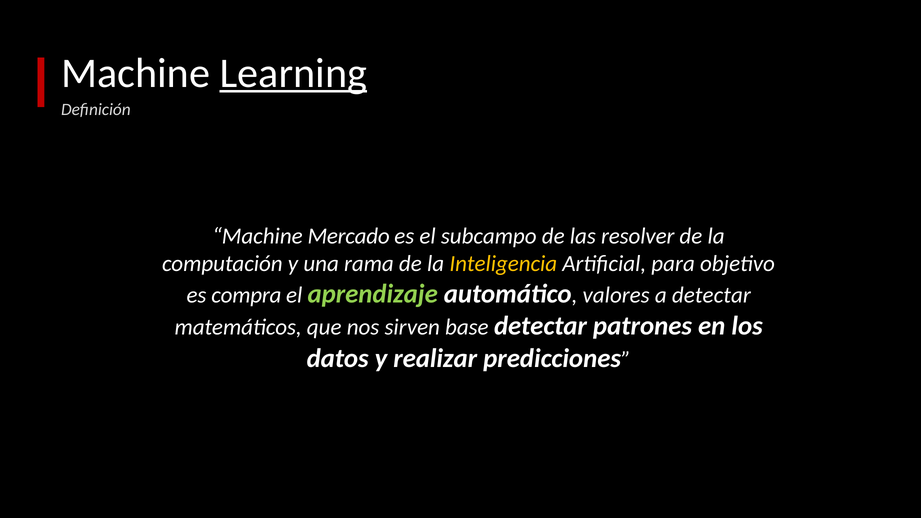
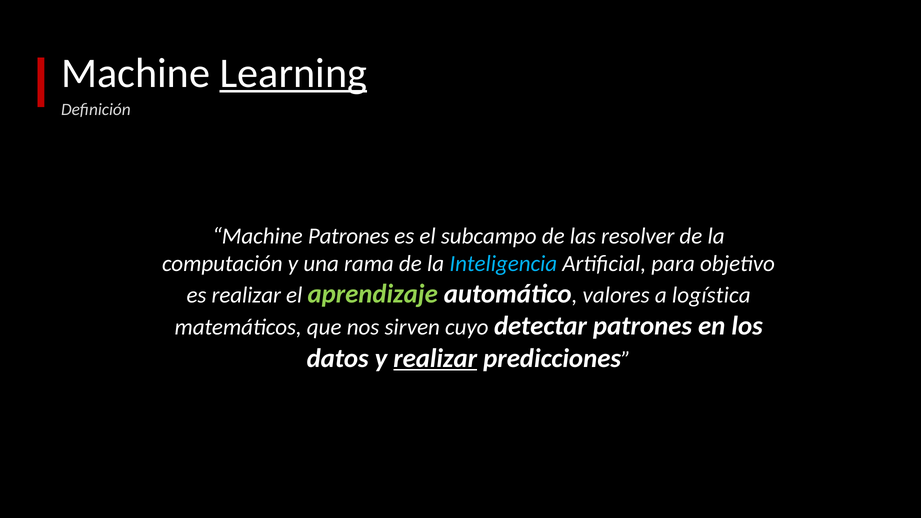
Machine Mercado: Mercado -> Patrones (349, 236)
Inteligencia colour: yellow -> light blue (503, 264)
es compra: compra -> realizar (246, 295)
a detectar: detectar -> logística (711, 295)
base: base -> cuyo (467, 327)
realizar underline: none -> present (435, 358)
